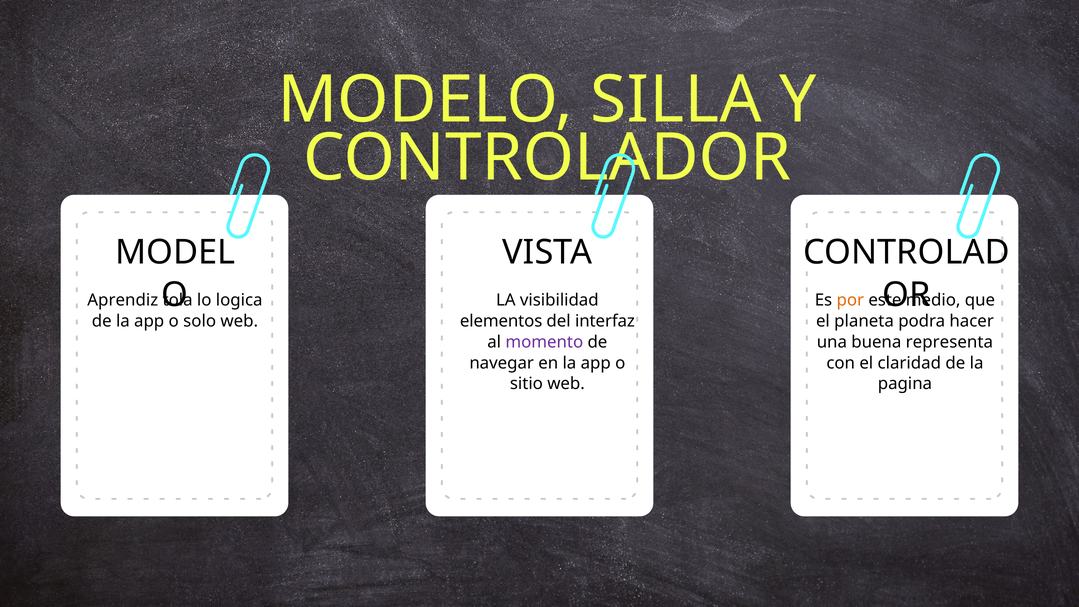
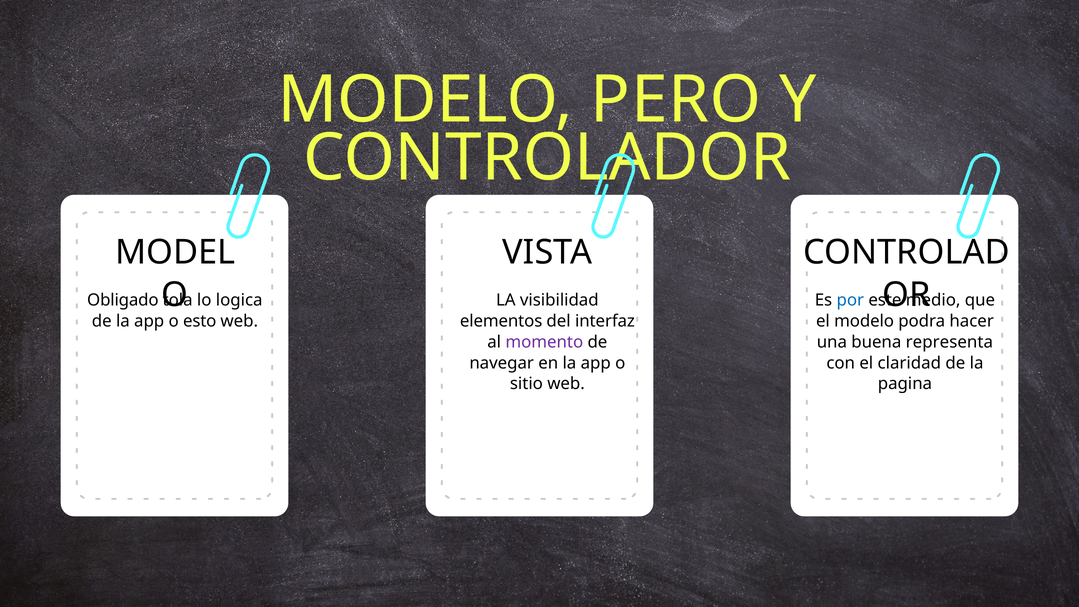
SILLA: SILLA -> PERO (676, 100)
Aprendiz: Aprendiz -> Obligado (123, 300)
por colour: orange -> blue (850, 300)
solo: solo -> esto (200, 321)
el planeta: planeta -> modelo (864, 321)
